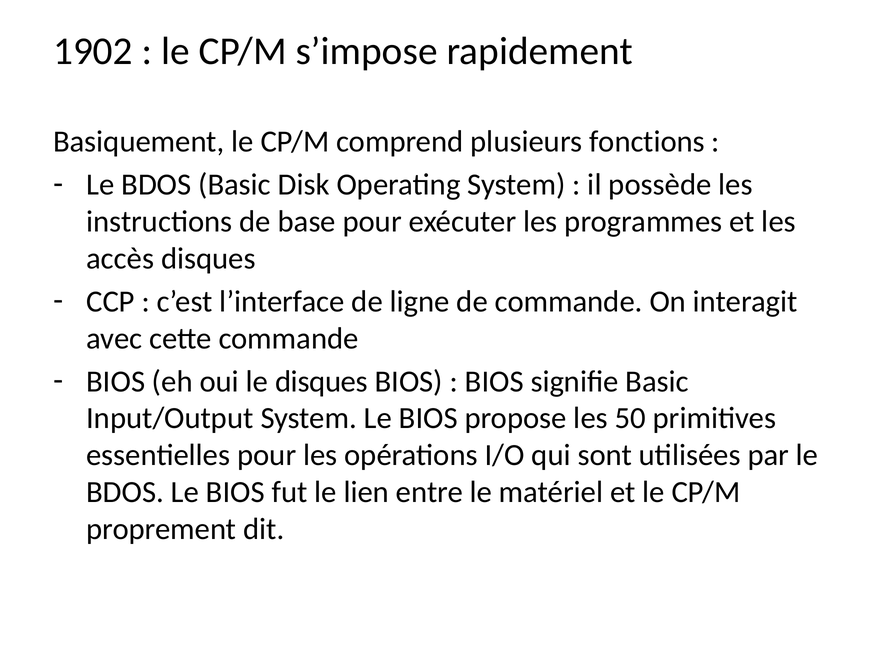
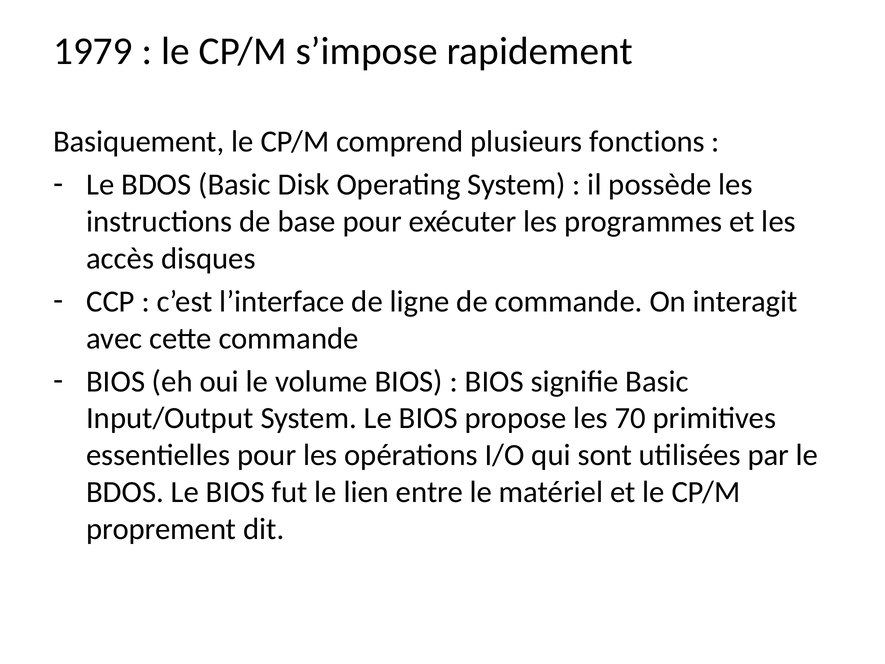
1902: 1902 -> 1979 (93, 51)
le disques: disques -> volume (321, 381)
50: 50 -> 70 (630, 418)
